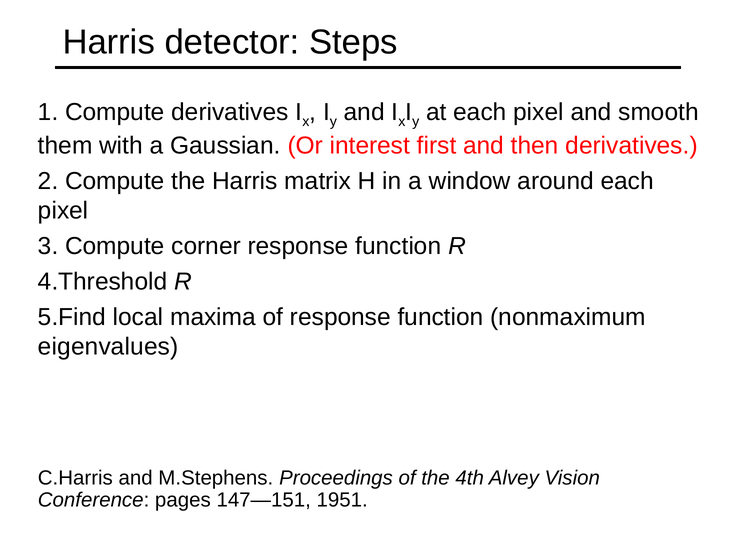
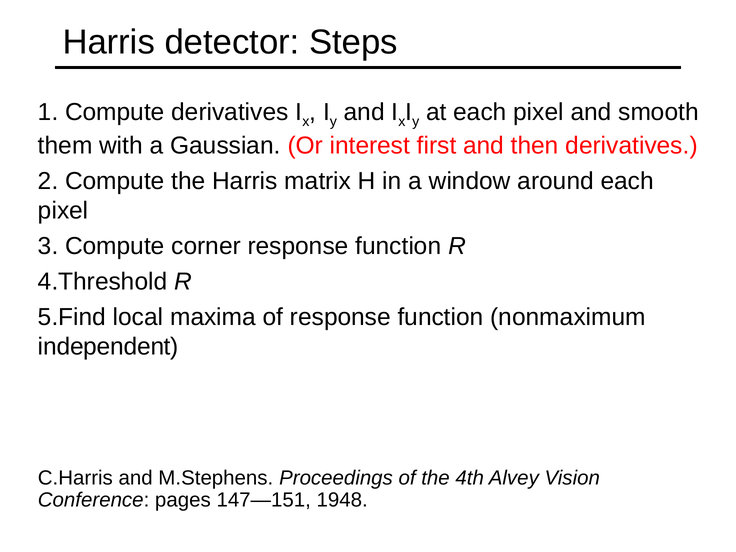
eigenvalues: eigenvalues -> independent (108, 347)
1951: 1951 -> 1948 (342, 500)
